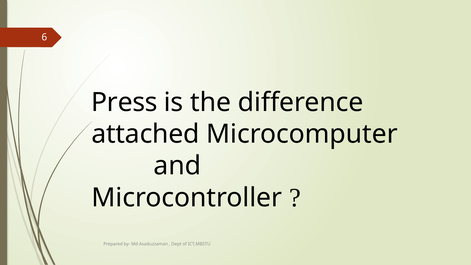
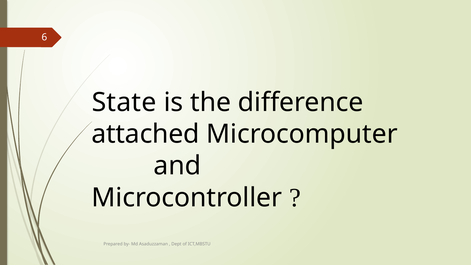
Press: Press -> State (124, 102)
